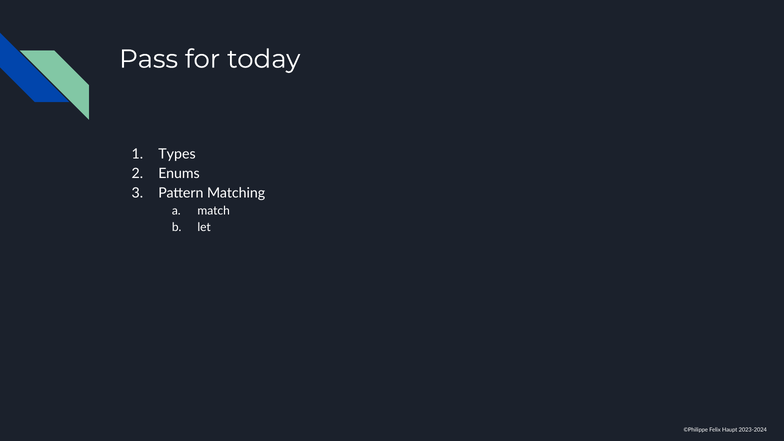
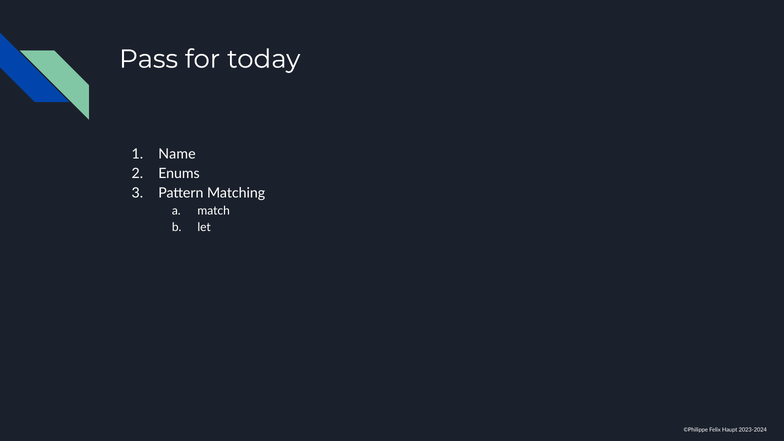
Types: Types -> Name (177, 154)
